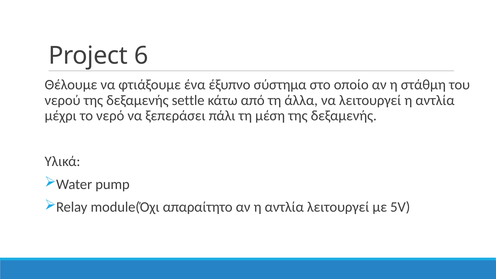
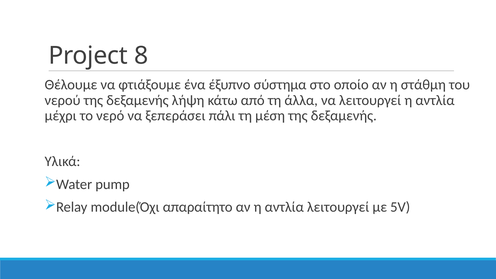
6: 6 -> 8 (141, 56)
settle: settle -> λήψη (188, 100)
